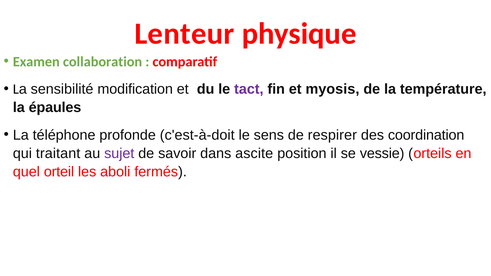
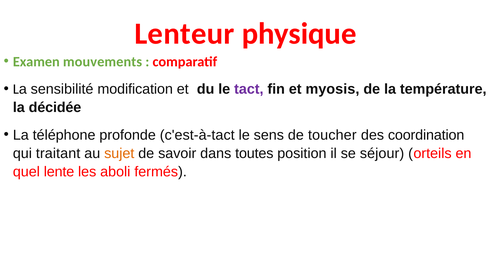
collaboration: collaboration -> mouvements (103, 62)
épaules: épaules -> décidée (55, 108)
c'est-à-doit: c'est-à-doit -> c'est-à-tact (197, 135)
respirer: respirer -> toucher (332, 135)
sujet colour: purple -> orange (119, 153)
ascite: ascite -> toutes (254, 153)
vessie: vessie -> séjour (382, 153)
orteil: orteil -> lente (59, 172)
